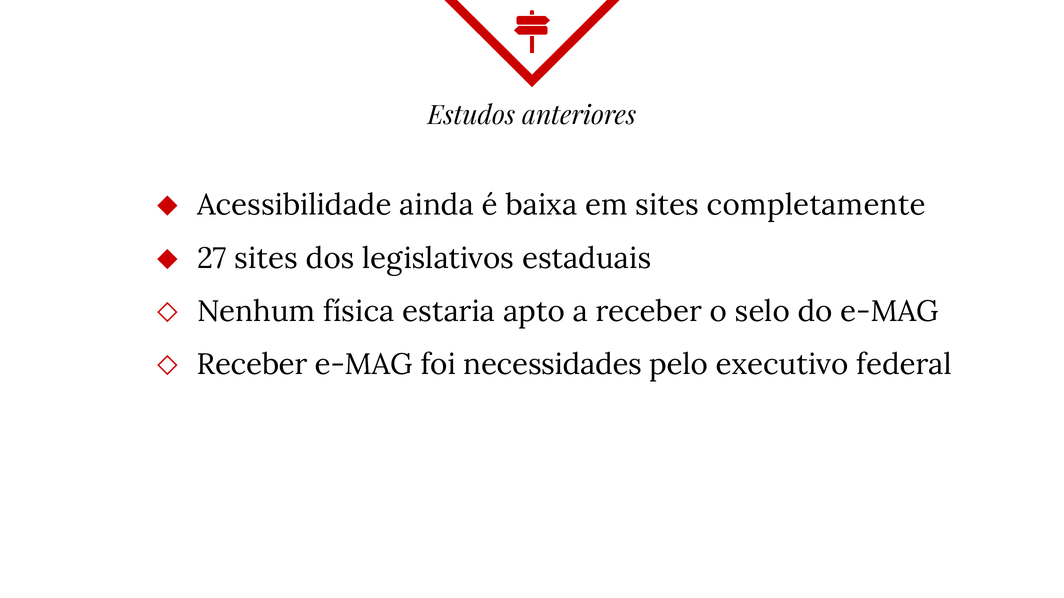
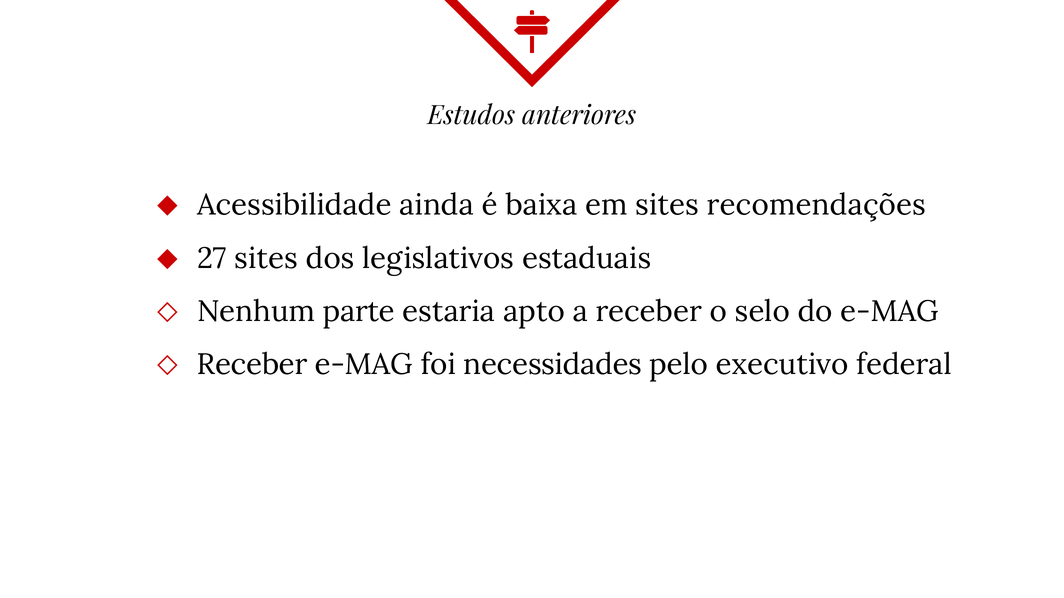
completamente: completamente -> recomendações (817, 205)
física: física -> parte (359, 312)
